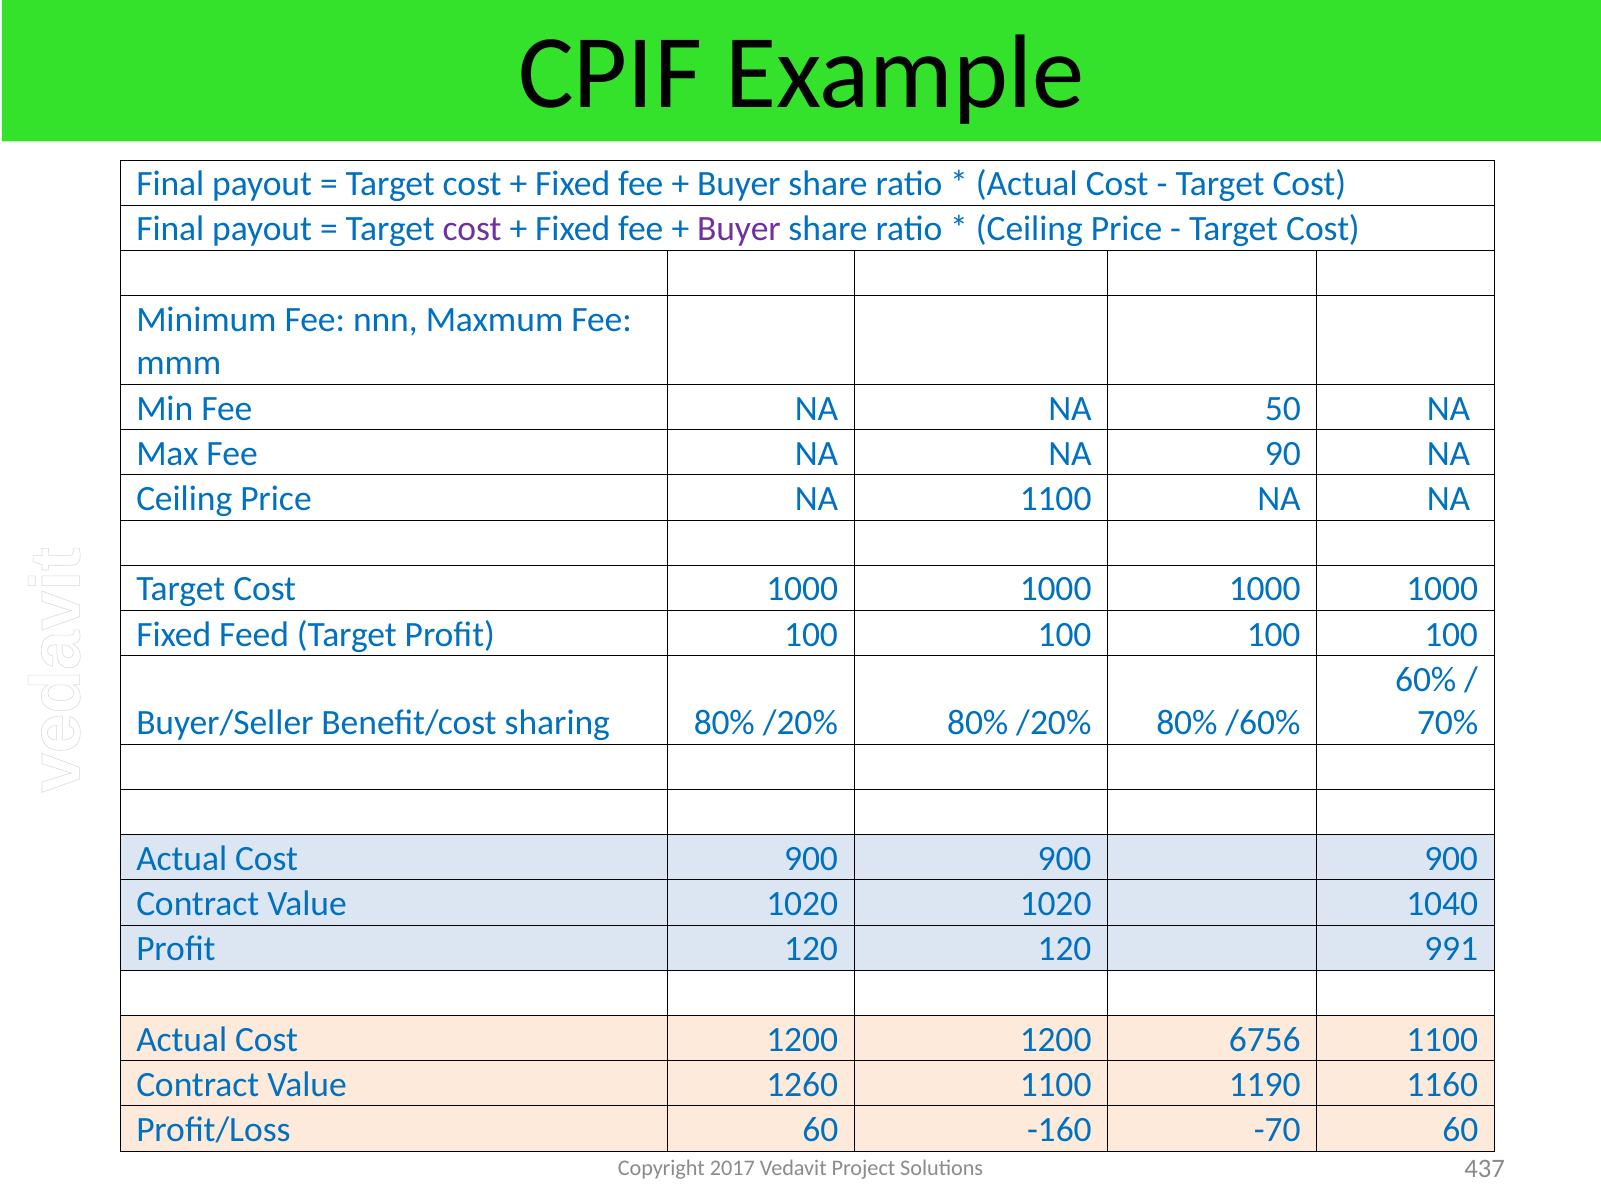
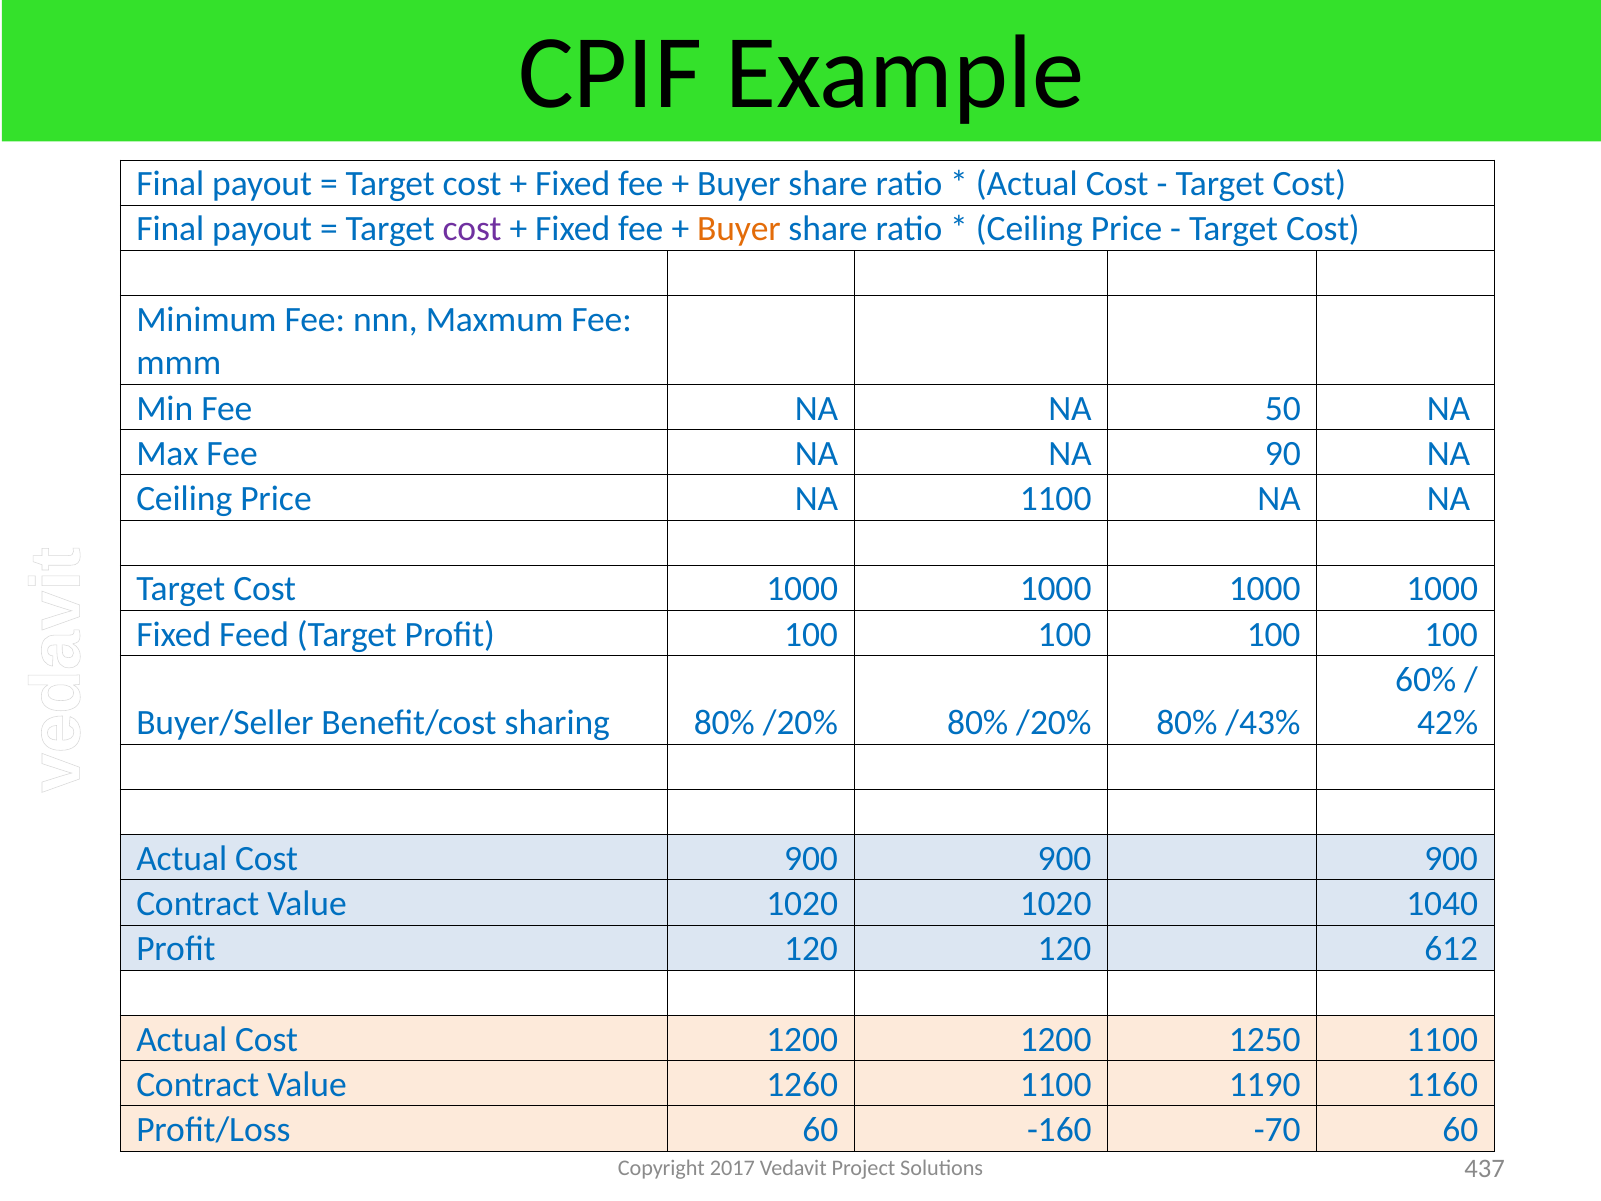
Buyer colour: purple -> orange (739, 229)
/60%: /60% -> /43% (1263, 723)
70%: 70% -> 42% (1448, 723)
991: 991 -> 612 (1451, 949)
6756: 6756 -> 1250 (1265, 1039)
